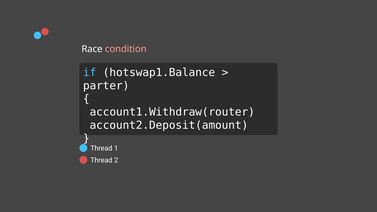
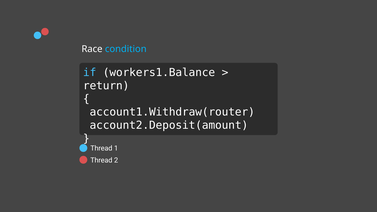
condition colour: pink -> light blue (126, 49)
hotswap1.Balance: hotswap1.Balance -> workers1.Balance (159, 72)
parter: parter -> return (106, 86)
